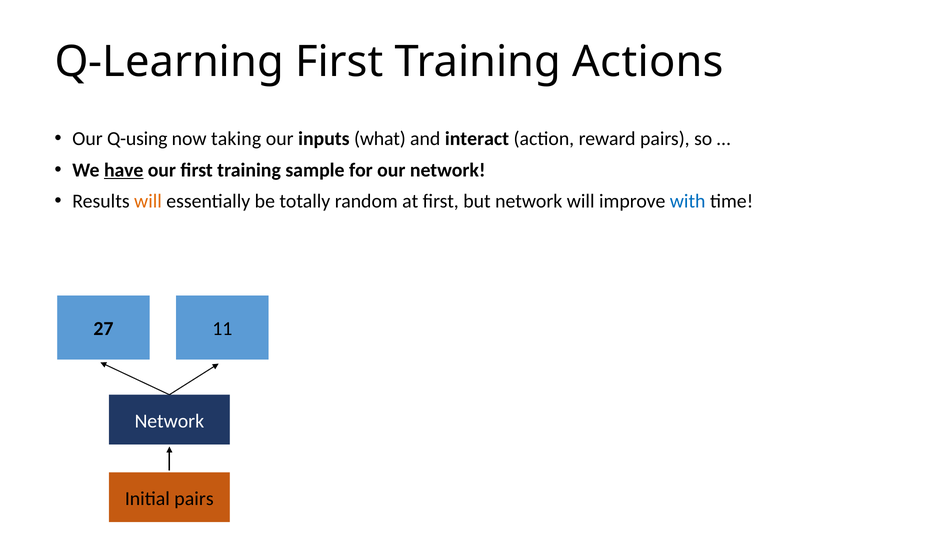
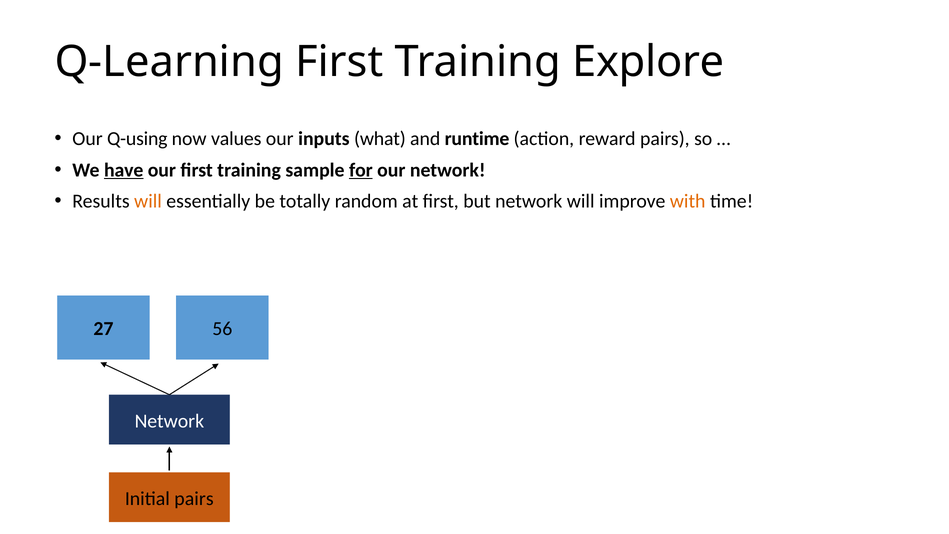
Actions: Actions -> Explore (648, 62)
taking: taking -> values (236, 139)
interact: interact -> runtime (477, 139)
for underline: none -> present (361, 170)
with colour: blue -> orange (688, 201)
11: 11 -> 56 (222, 329)
